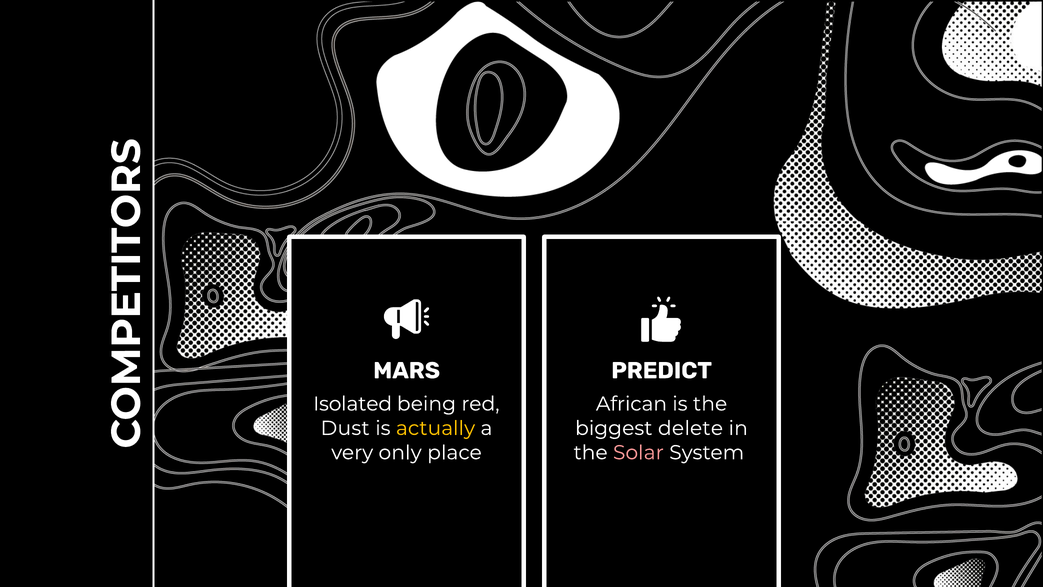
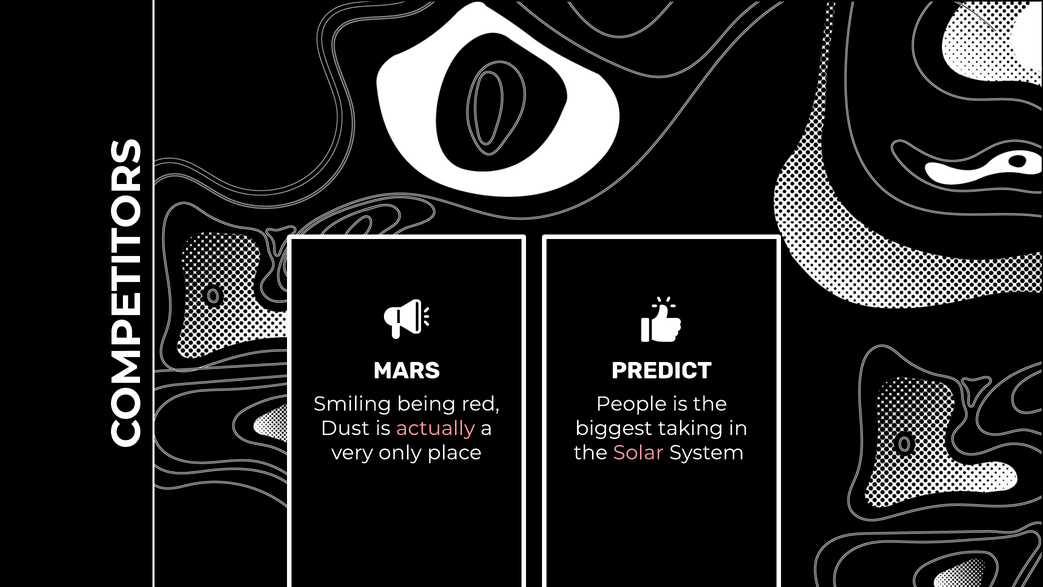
Isolated: Isolated -> Smiling (352, 404)
African: African -> People (631, 404)
actually colour: yellow -> pink (436, 428)
delete: delete -> taking (691, 428)
